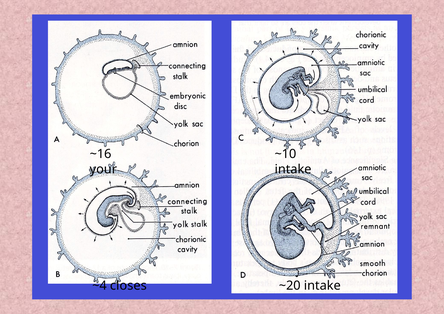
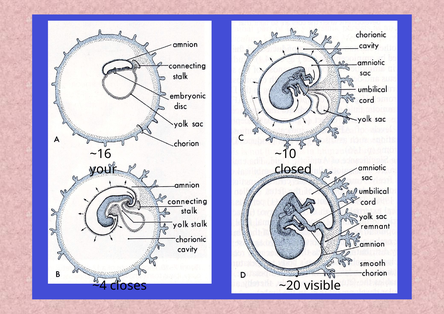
intake: intake -> closed (293, 169)
~20 intake: intake -> visible (322, 286)
